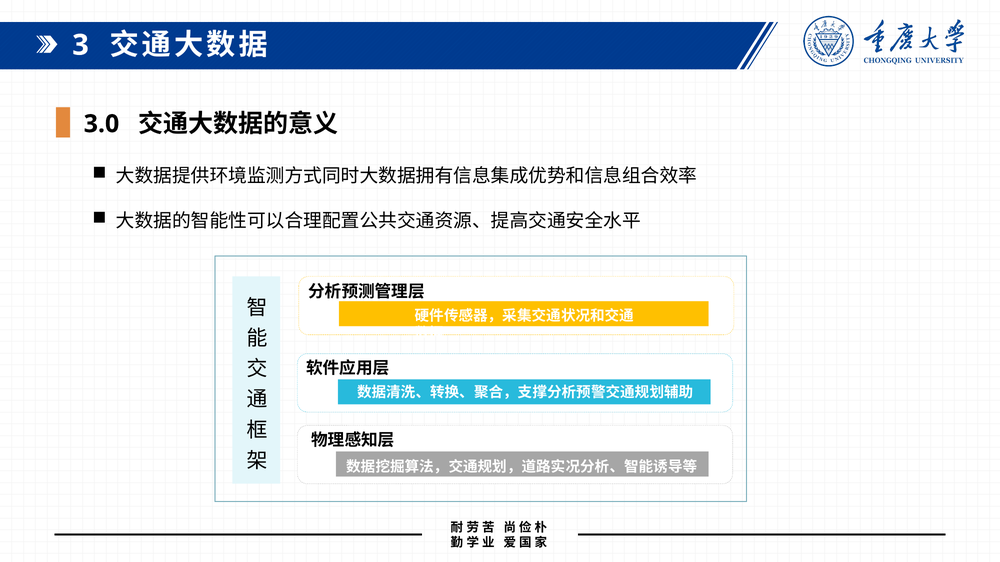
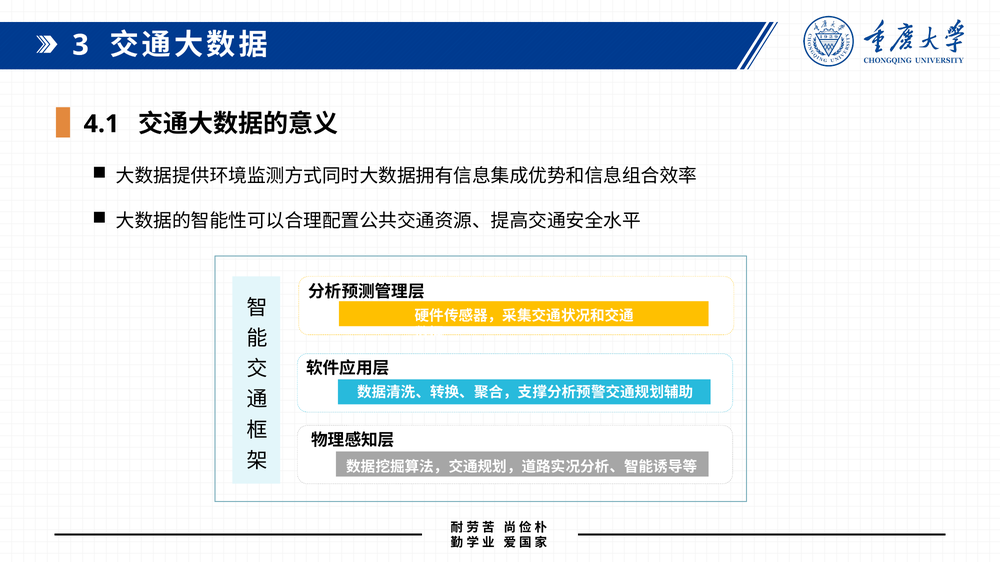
3.0: 3.0 -> 4.1 (101, 124)
